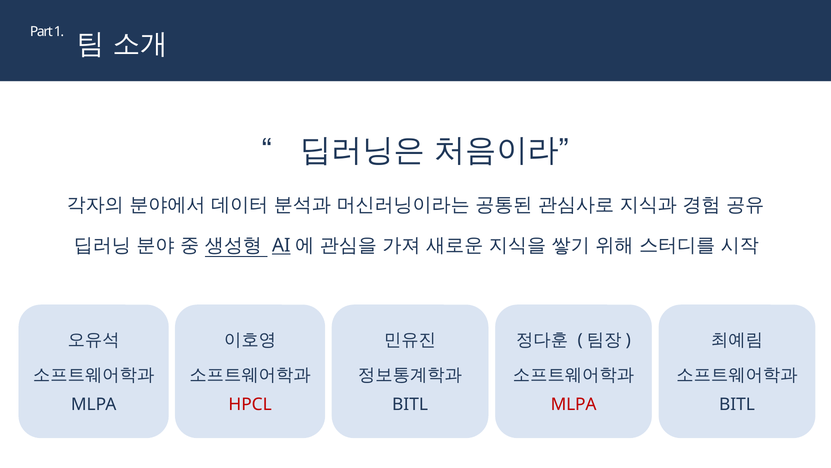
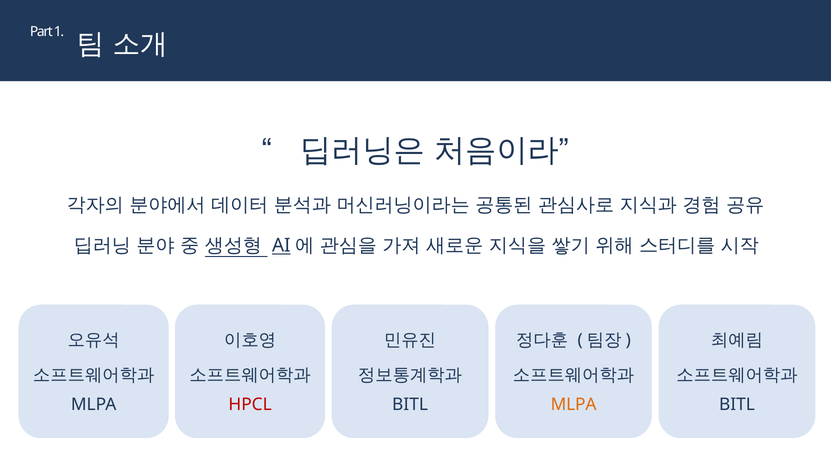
MLPA colour: red -> orange (574, 404)
